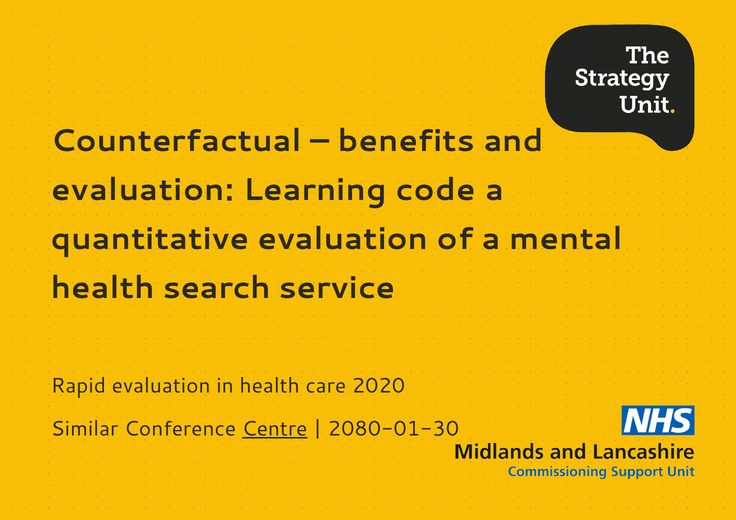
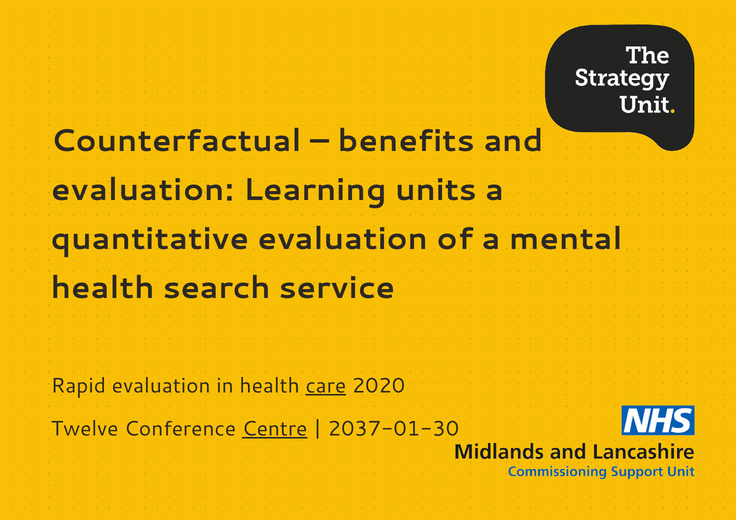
code: code -> units (436, 190)
care underline: none -> present (326, 386)
Similar: Similar -> Twelve (85, 429)
2080-01-30: 2080-01-30 -> 2037-01-30 (393, 429)
